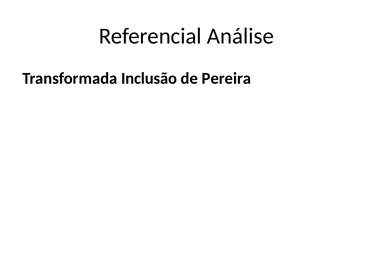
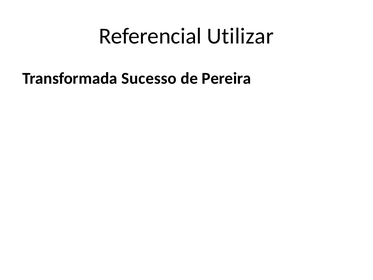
Análise: Análise -> Utilizar (240, 36)
Inclusão: Inclusão -> Sucesso (149, 78)
